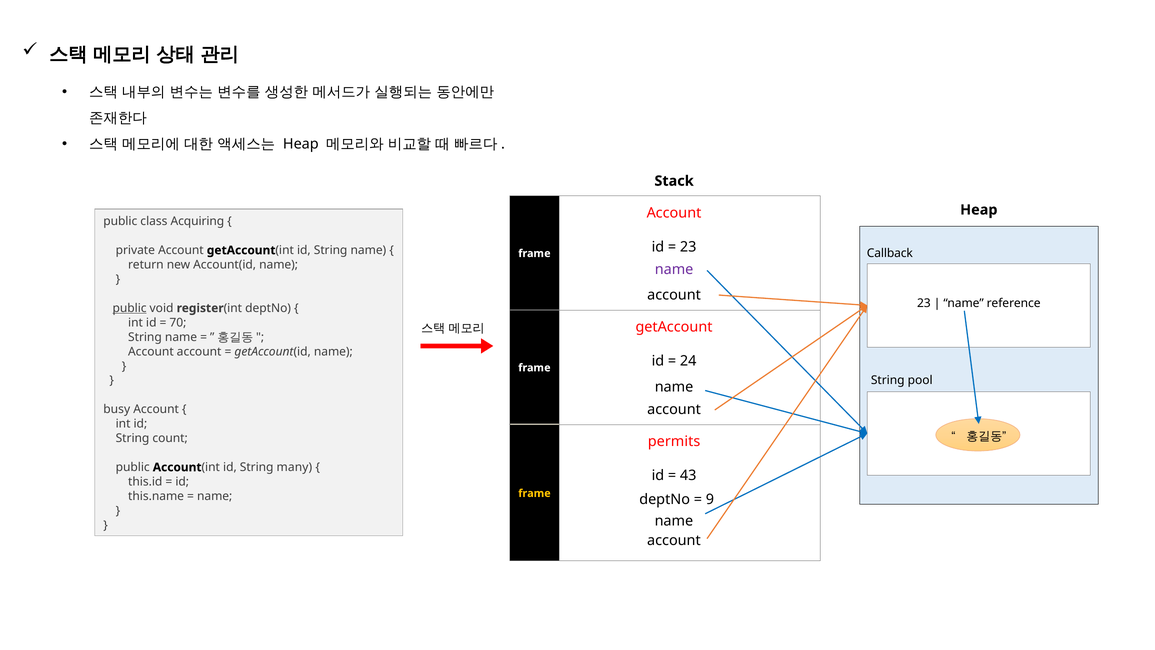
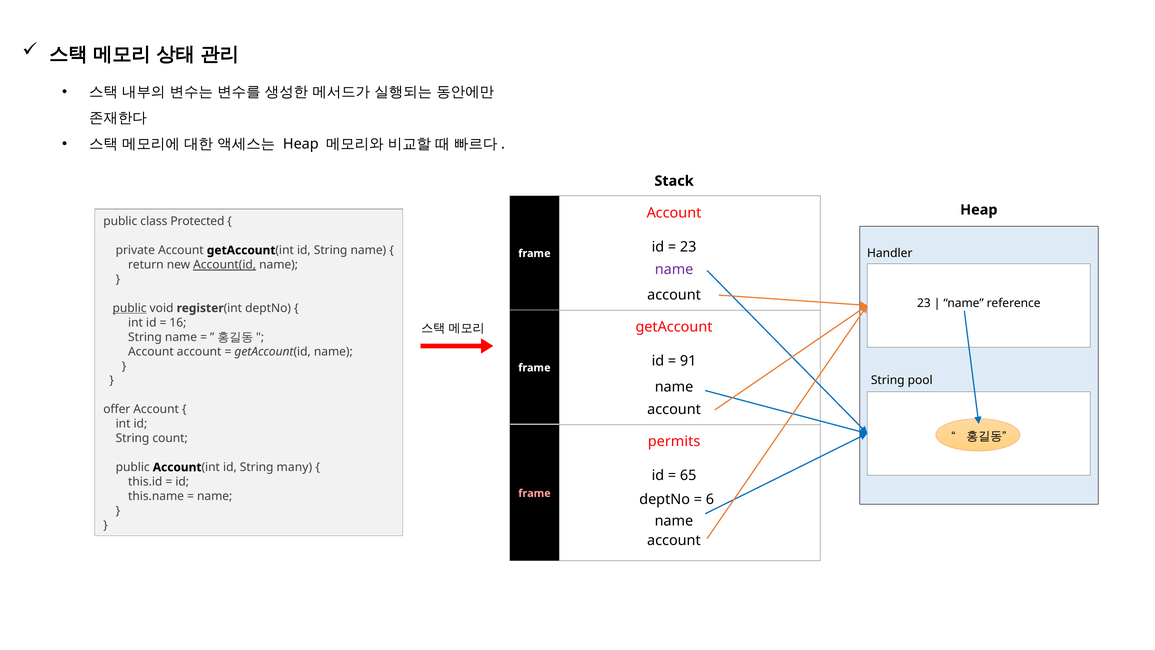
Acquiring: Acquiring -> Protected (197, 221)
Callback: Callback -> Handler (890, 253)
Account(id underline: none -> present (225, 265)
70: 70 -> 16 (178, 322)
24: 24 -> 91 (688, 361)
busy: busy -> offer (117, 409)
43: 43 -> 65 (688, 475)
frame colour: yellow -> pink (534, 493)
9: 9 -> 6 (710, 499)
